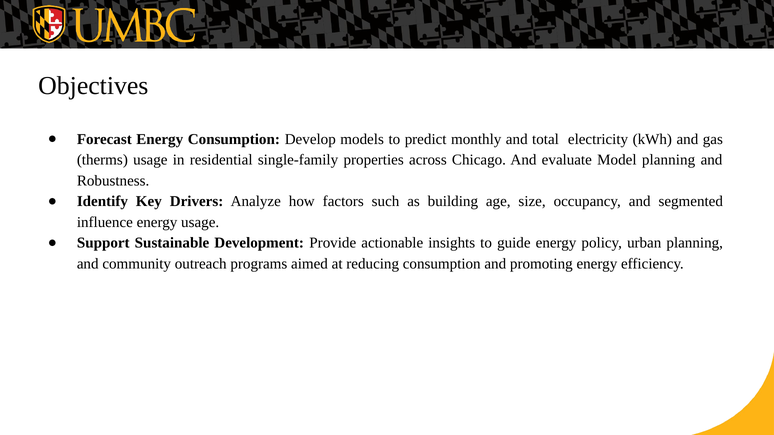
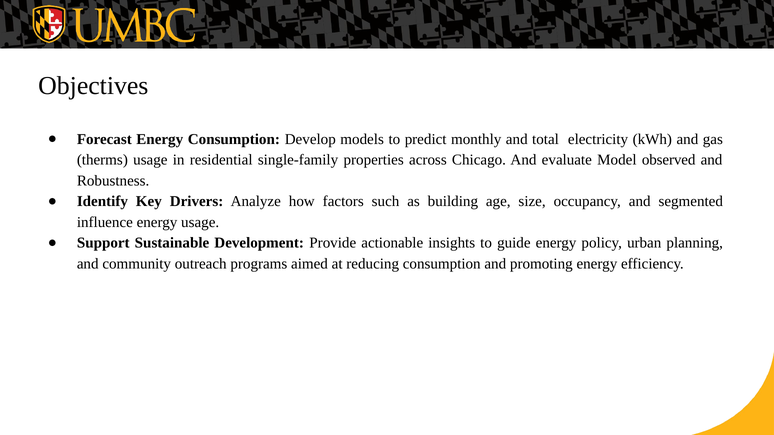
Model planning: planning -> observed (669, 160)
